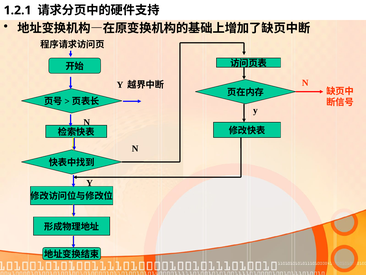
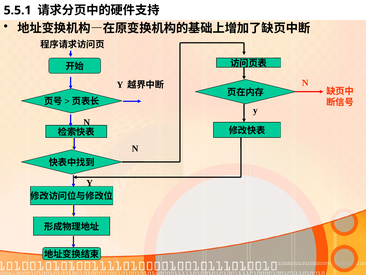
1.2.1: 1.2.1 -> 5.5.1 (18, 10)
